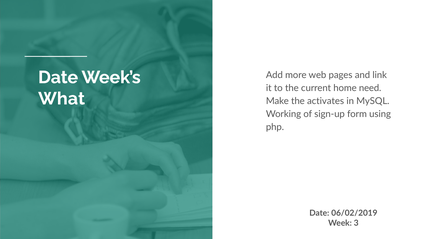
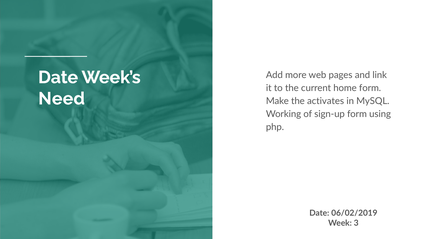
home need: need -> form (370, 88)
What: What -> Need (62, 99)
